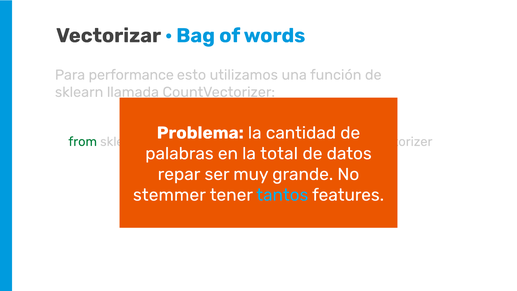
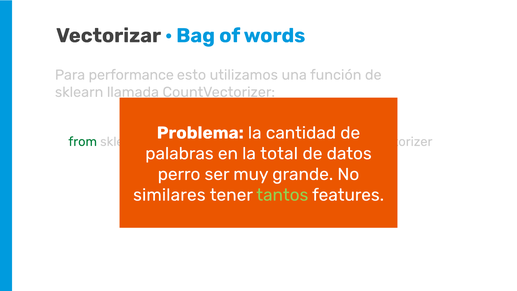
repar: repar -> perro (179, 174)
stemmer: stemmer -> similares (169, 195)
tantos colour: light blue -> light green (282, 195)
